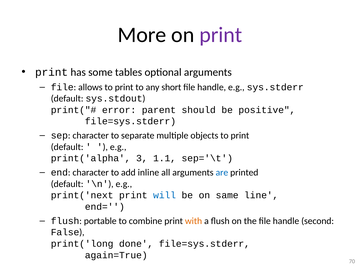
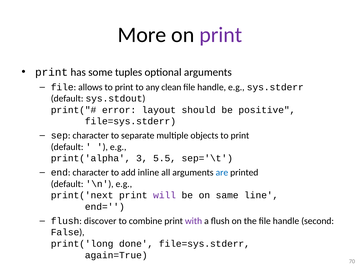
tables: tables -> tuples (129, 72)
short: short -> clean (171, 87)
parent: parent -> layout (159, 110)
1.1: 1.1 -> 5.5 (165, 158)
will colour: blue -> purple (165, 195)
portable: portable -> discover (100, 221)
with colour: orange -> purple (194, 221)
